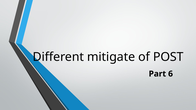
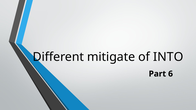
POST: POST -> INTO (168, 57)
